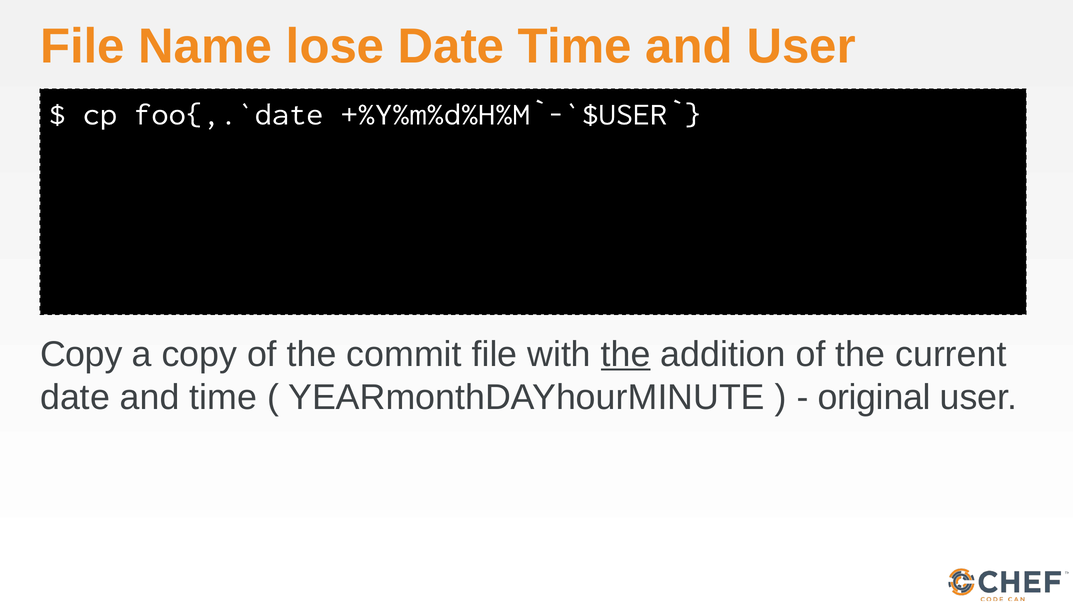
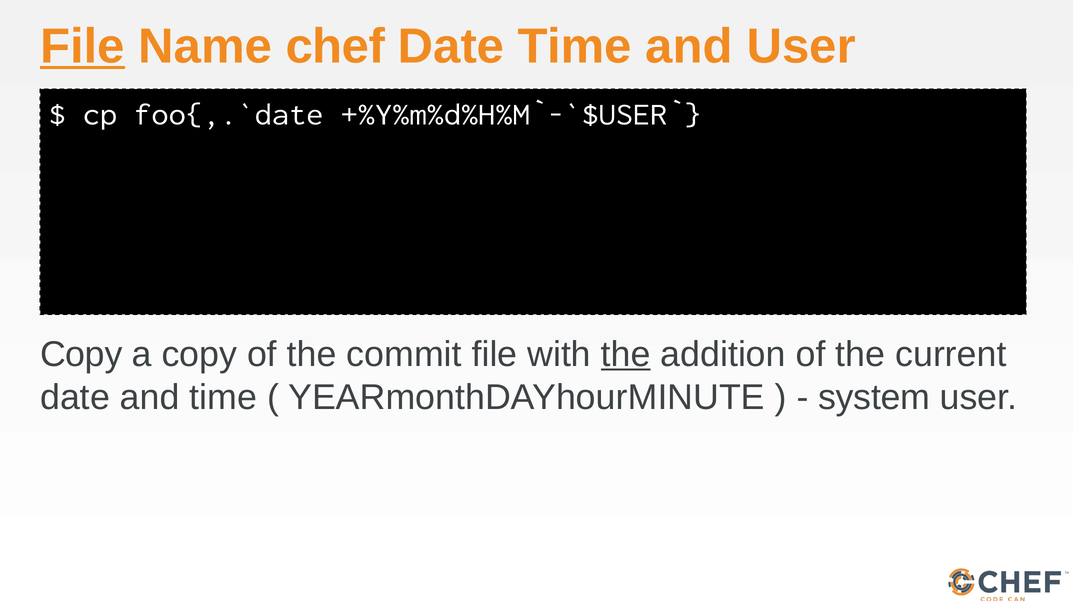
File underline: none -> present (83, 46)
lose: lose -> chef (335, 46)
original: original -> system (874, 397)
